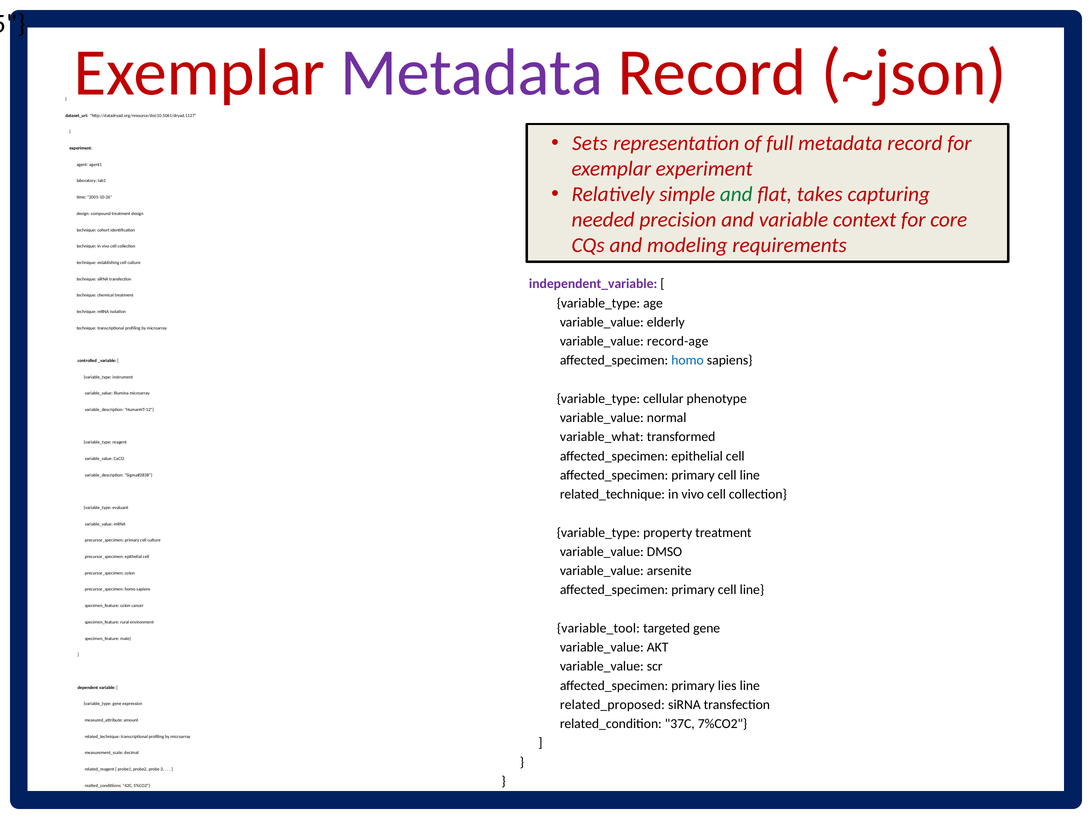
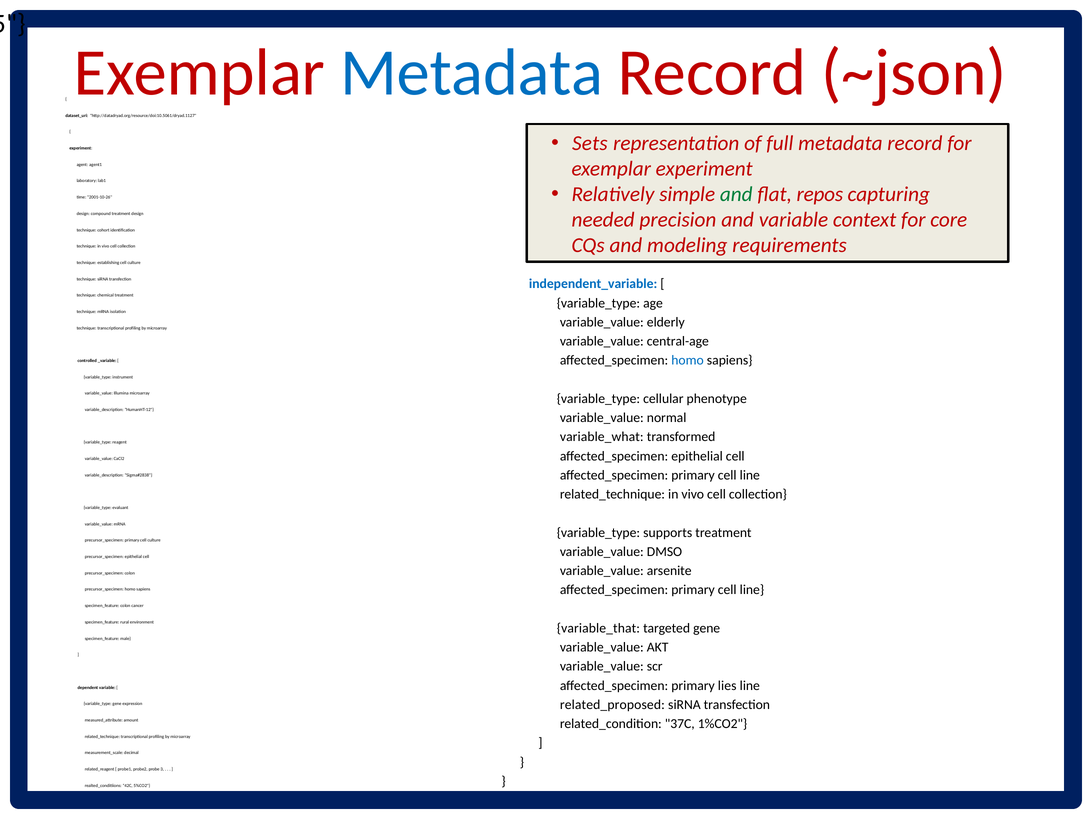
Metadata colour: purple -> blue (472, 73)
takes: takes -> repos (820, 194)
independent_variable colour: purple -> blue (593, 284)
record-age: record-age -> central-age (678, 342)
property: property -> supports (668, 533)
variable_tool: variable_tool -> variable_that (598, 629)
7%CO2: 7%CO2 -> 1%CO2 (723, 724)
